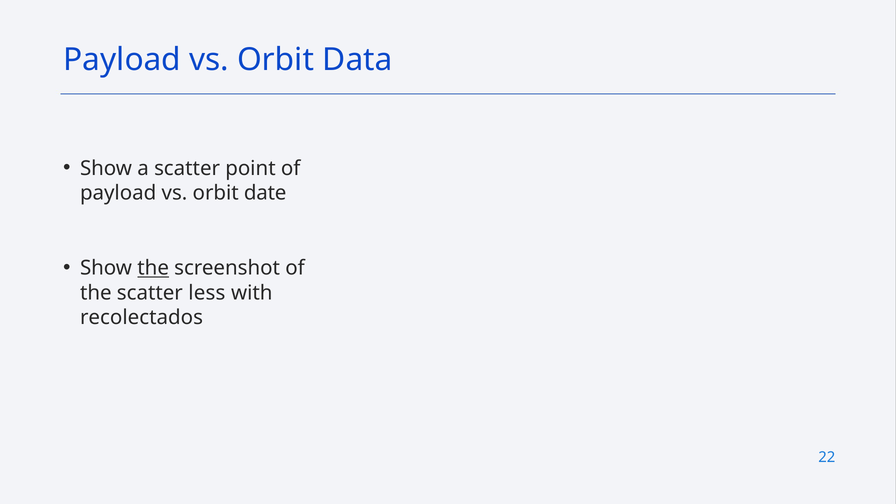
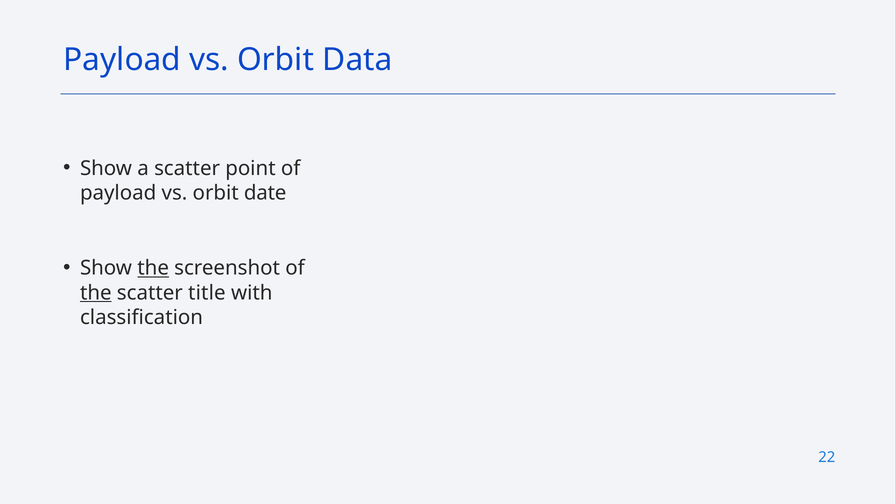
the underline: none -> present (96, 293)
less: less -> title (207, 293)
recolectados: recolectados -> classification (142, 317)
